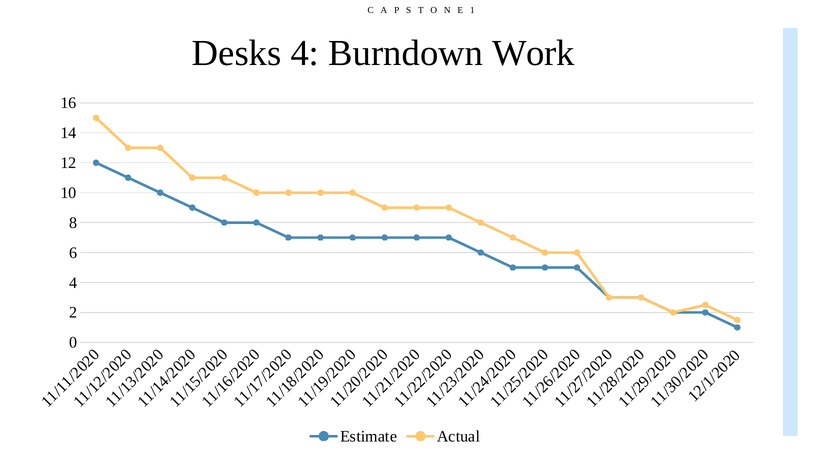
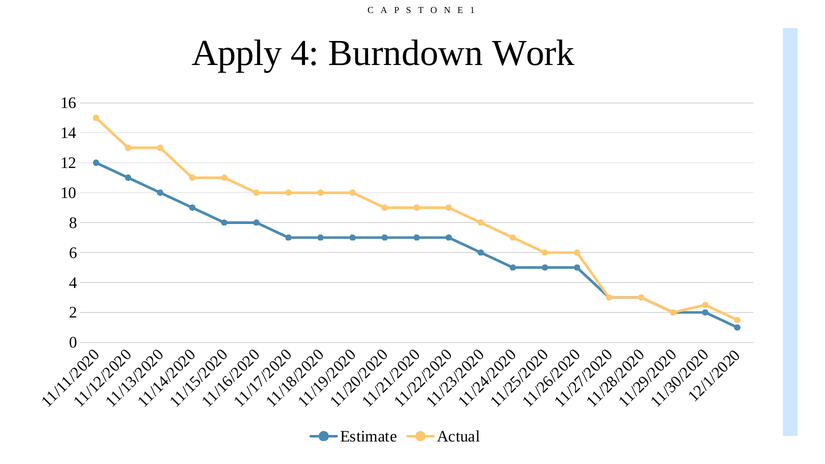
Desks: Desks -> Apply (237, 53)
